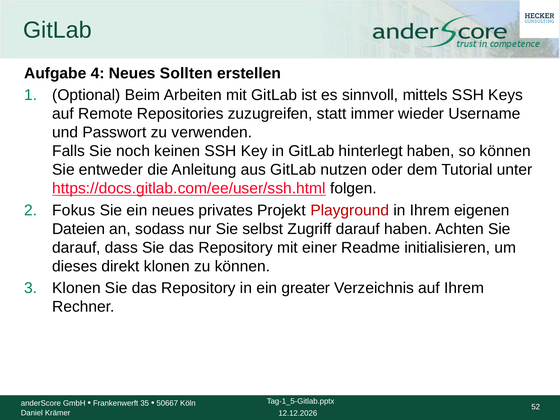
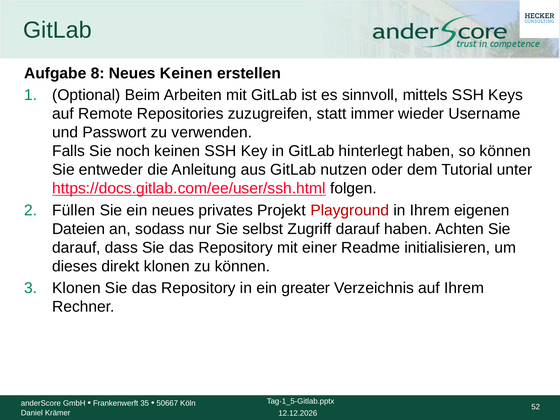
4: 4 -> 8 (98, 73)
Neues Sollten: Sollten -> Keinen (186, 73)
Fokus: Fokus -> Füllen (74, 210)
